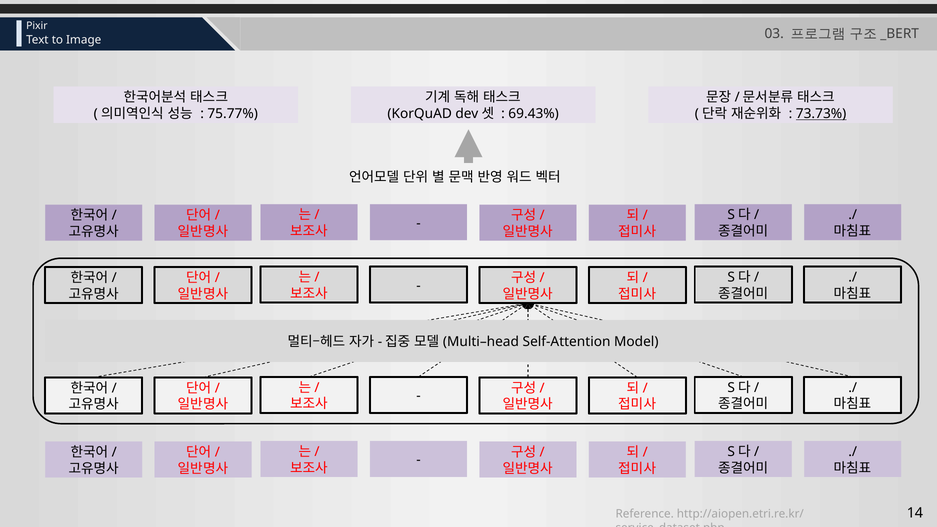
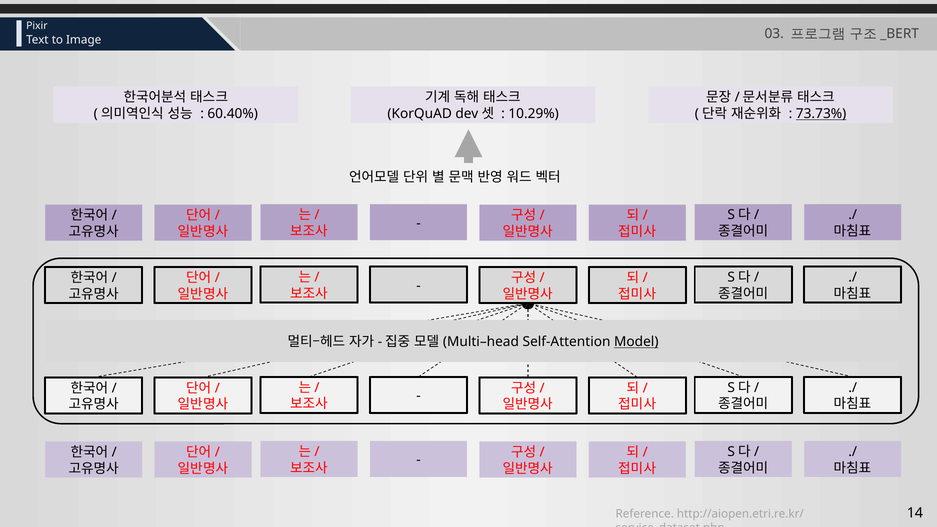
75.77%: 75.77% -> 60.40% (233, 114)
69.43%: 69.43% -> 10.29% (534, 114)
Model underline: none -> present (636, 342)
